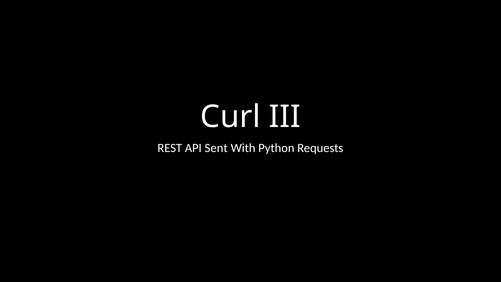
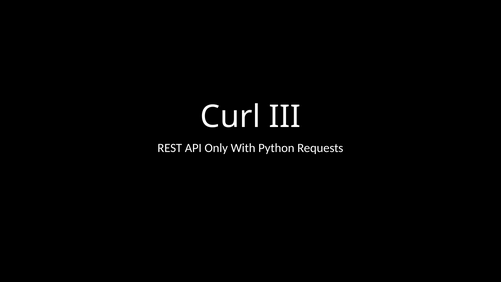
Sent: Sent -> Only (216, 148)
